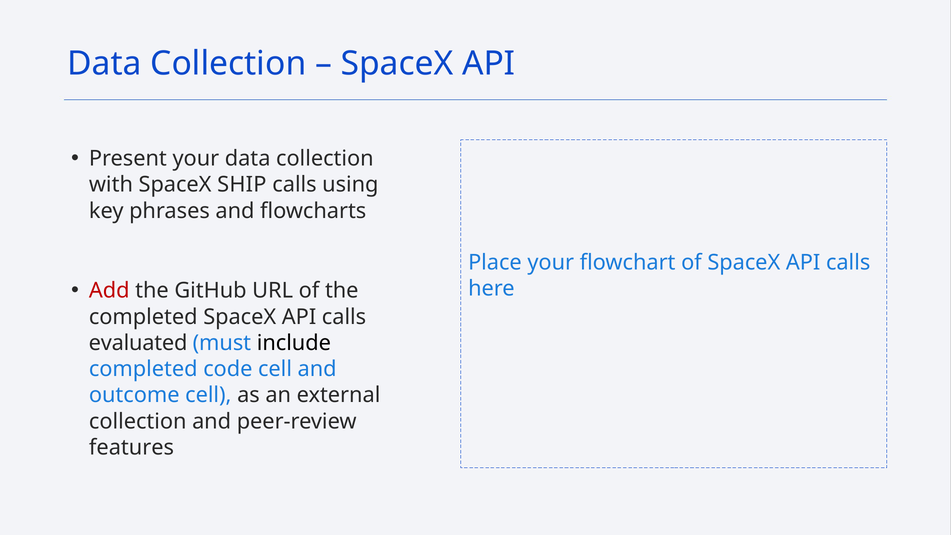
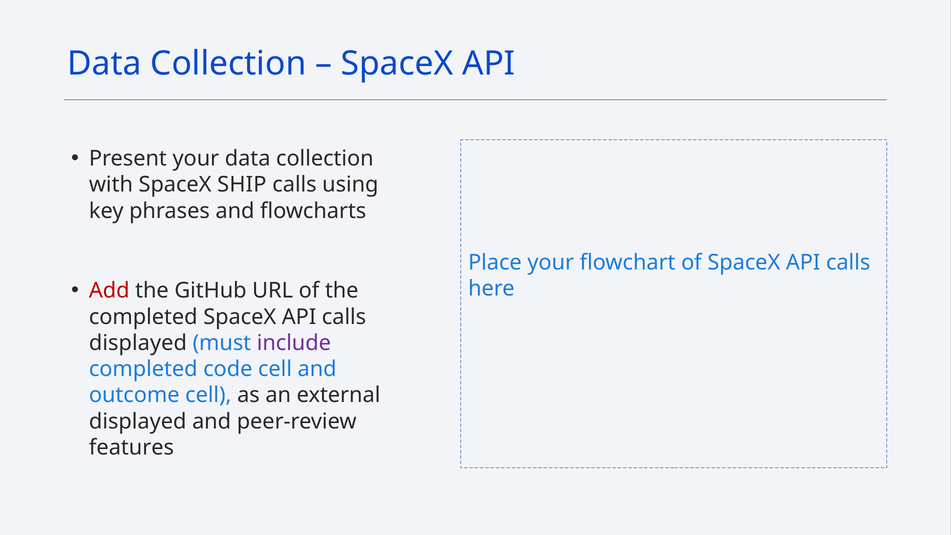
evaluated: evaluated -> displayed (138, 343)
include colour: black -> purple (294, 343)
collection: collection -> displayed (138, 421)
